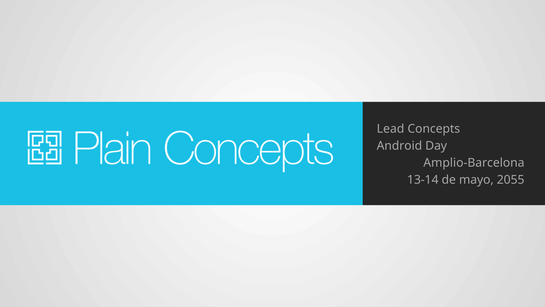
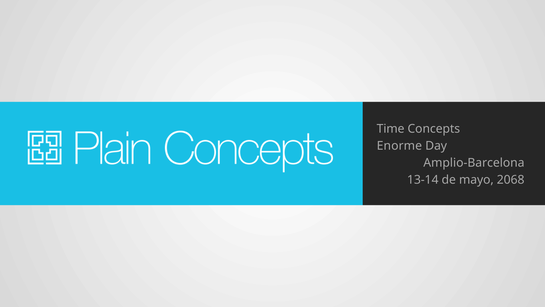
Lead: Lead -> Time (391, 129)
Android: Android -> Enorme (399, 146)
2055: 2055 -> 2068 (511, 180)
